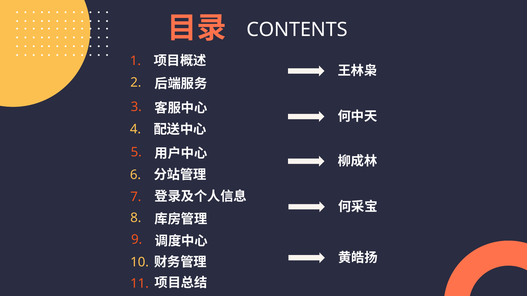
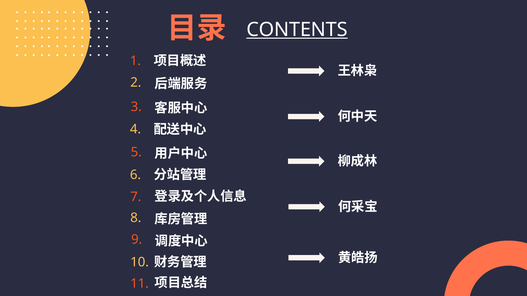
CONTENTS underline: none -> present (297, 30)
